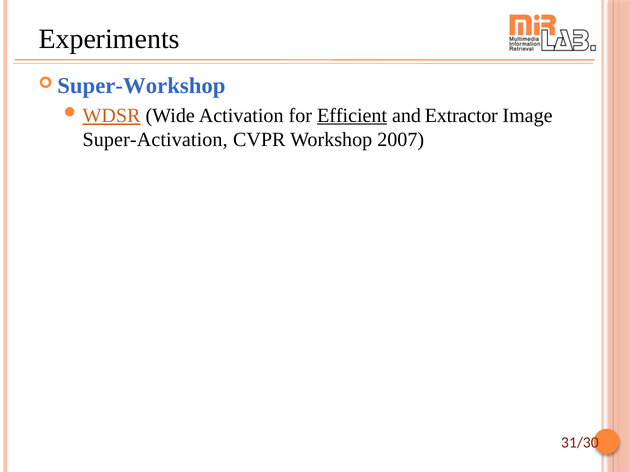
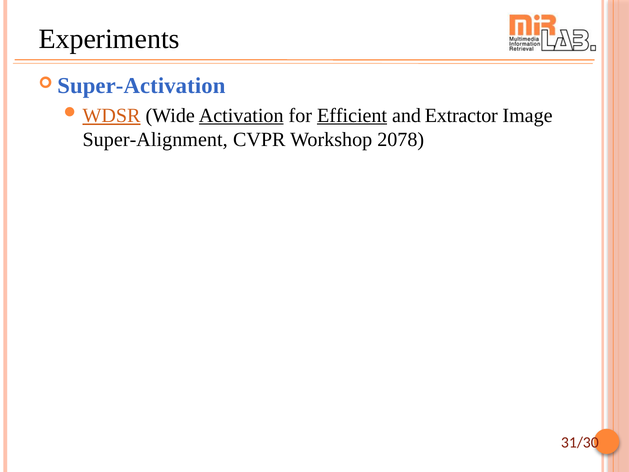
Super-Workshop: Super-Workshop -> Super-Activation (141, 86)
Activation underline: none -> present (241, 115)
Super-Activation: Super-Activation -> Super-Alignment (155, 139)
2007: 2007 -> 2078 (401, 139)
